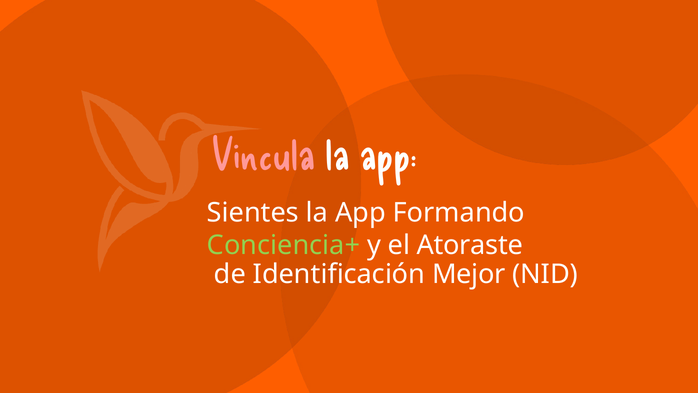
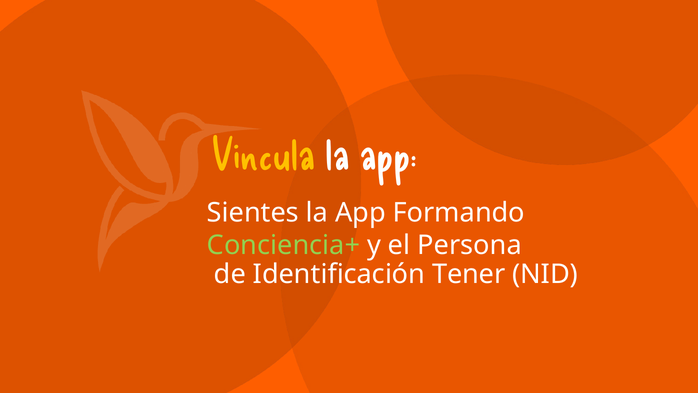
Vincula colour: pink -> yellow (263, 156)
Atoraste: Atoraste -> Persona (470, 245)
Mejor: Mejor -> Tener (469, 274)
